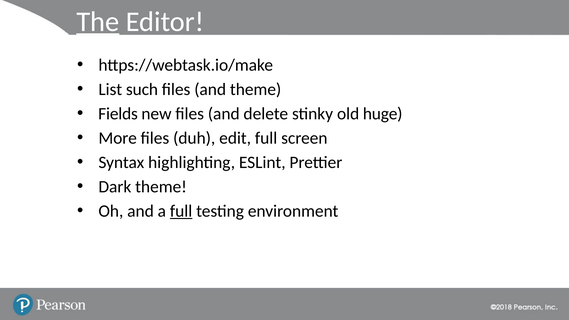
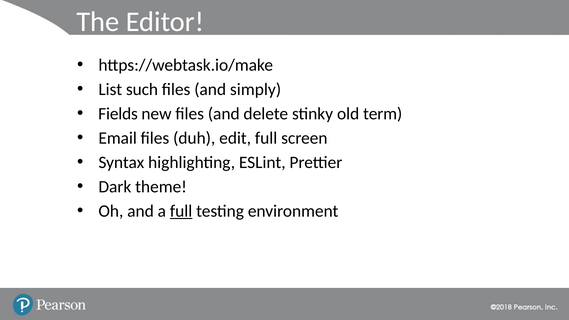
The underline: present -> none (98, 22)
and theme: theme -> simply (256, 90)
huge: huge -> term (383, 114)
More: More -> Email (118, 138)
